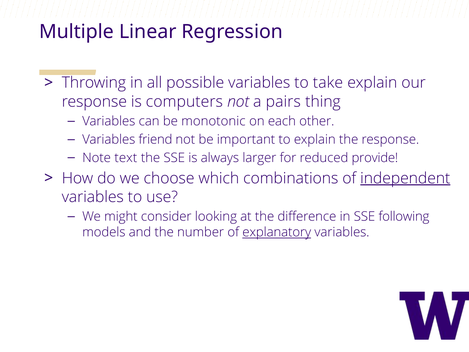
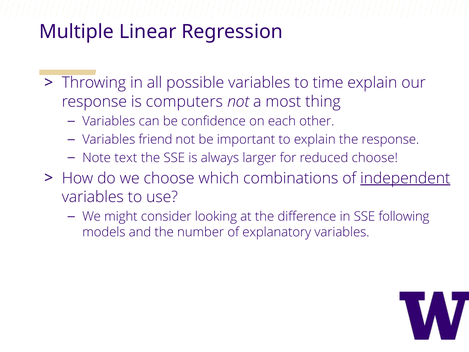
take: take -> time (328, 83)
pairs: pairs -> most (283, 101)
monotonic: monotonic -> confidence (213, 121)
reduced provide: provide -> choose (375, 158)
explanatory underline: present -> none (277, 232)
